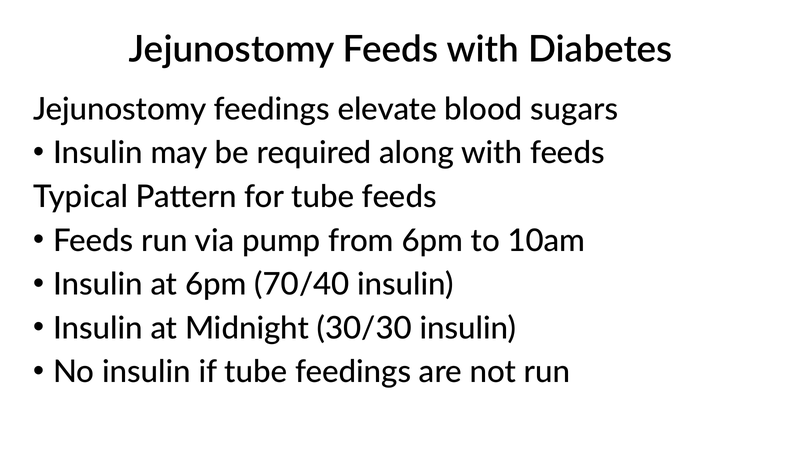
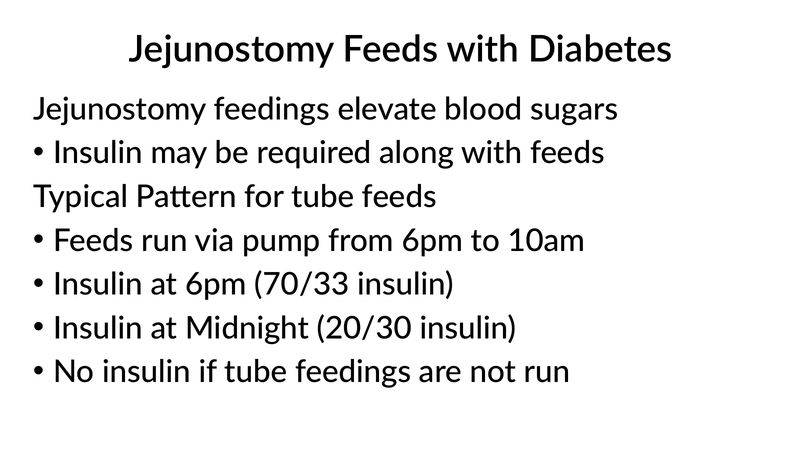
70/40: 70/40 -> 70/33 (302, 285)
30/30: 30/30 -> 20/30 (364, 328)
